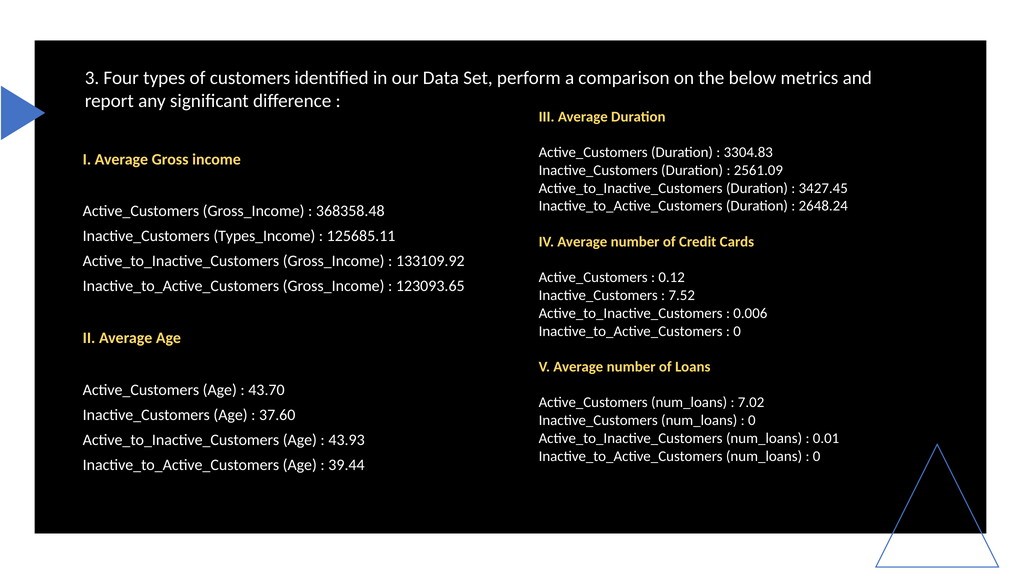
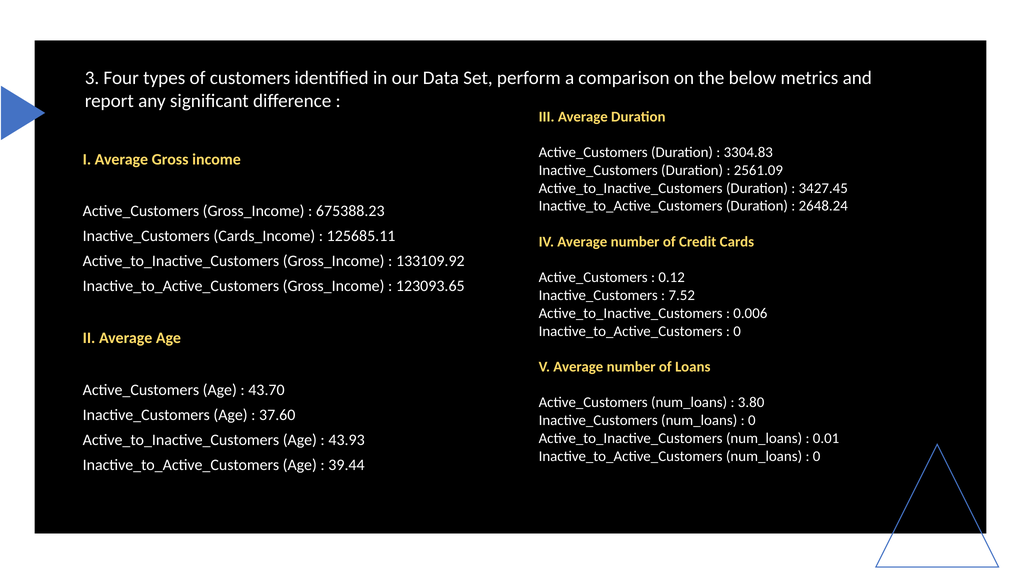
368358.48: 368358.48 -> 675388.23 (350, 211)
Types_Income: Types_Income -> Cards_Income (264, 236)
7.02: 7.02 -> 3.80 (751, 403)
